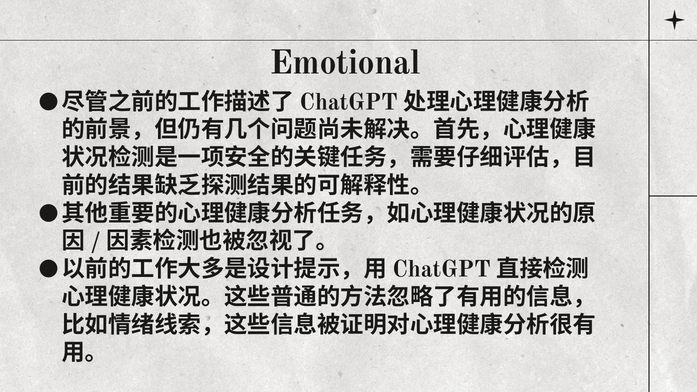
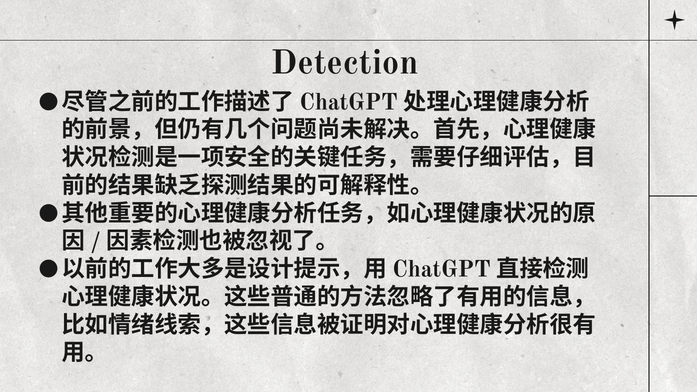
Emotional: Emotional -> Detection (345, 63)
